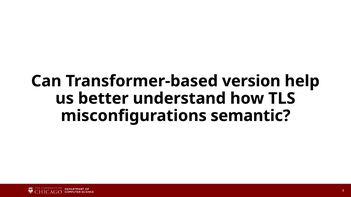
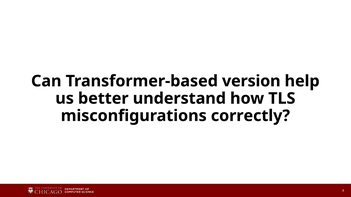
semantic: semantic -> correctly (250, 116)
